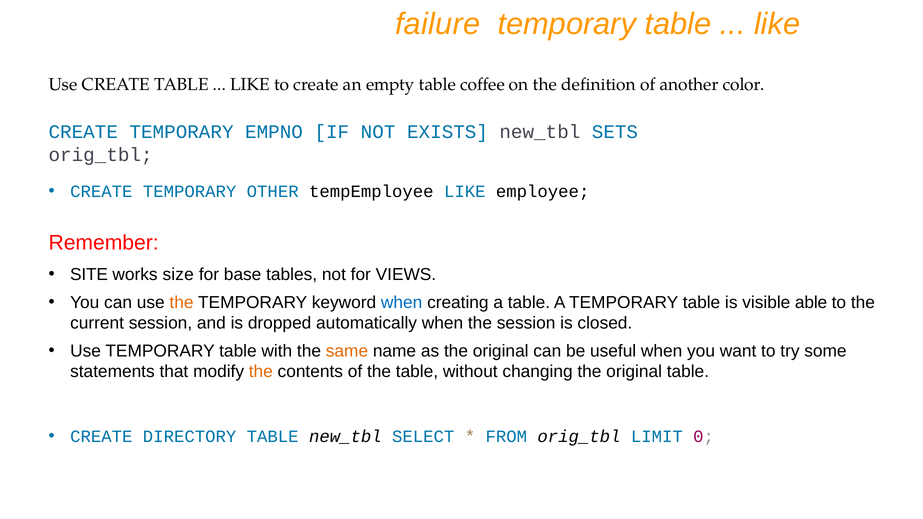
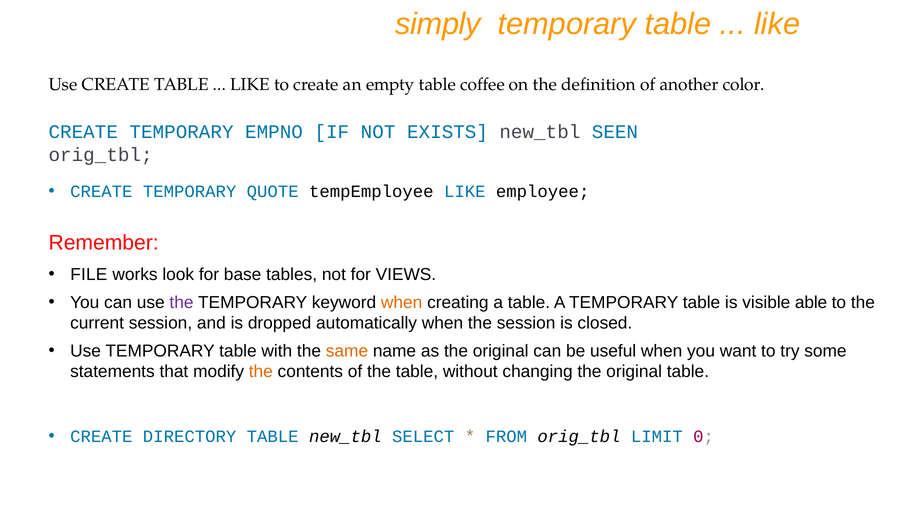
failure: failure -> simply (438, 24)
SETS: SETS -> SEEN (615, 132)
OTHER: OTHER -> QUOTE (273, 192)
SITE: SITE -> FILE (89, 275)
size: size -> look (178, 275)
the colour: orange -> purple (181, 303)
when colour: blue -> orange (402, 303)
